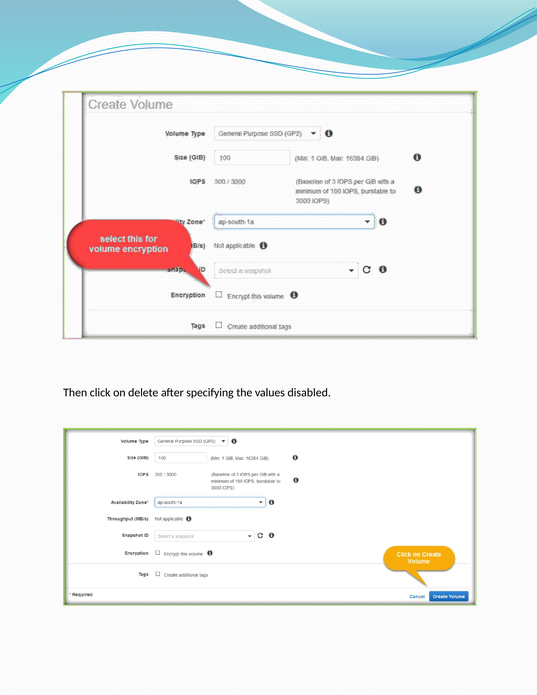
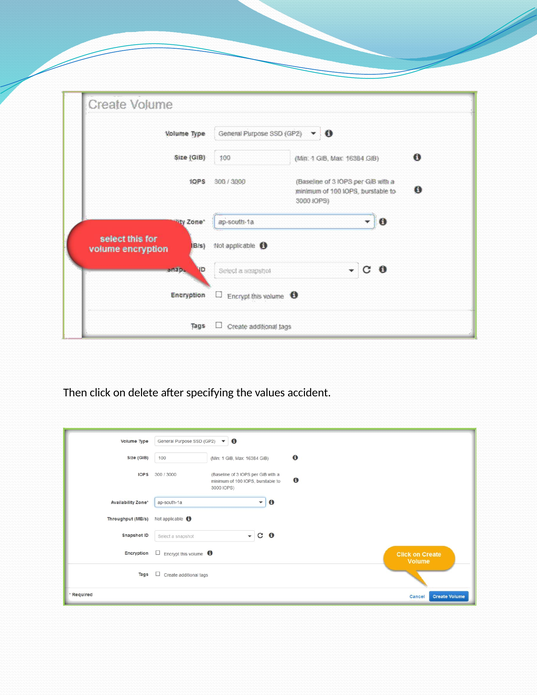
disabled: disabled -> accident (309, 393)
